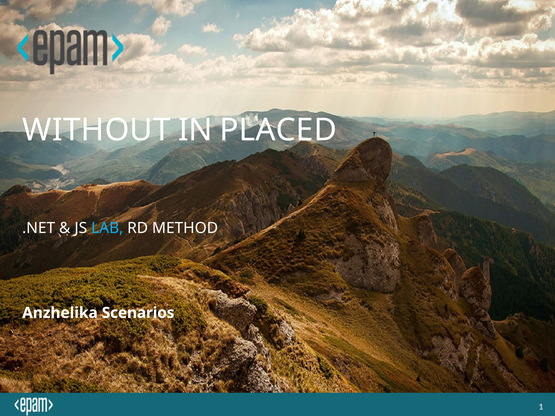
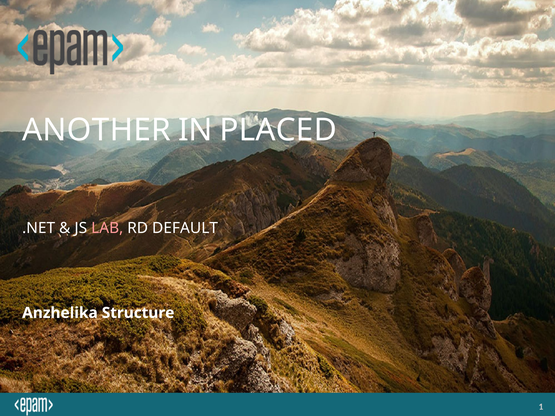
WITHOUT: WITHOUT -> ANOTHER (97, 130)
LAB colour: light blue -> pink (107, 228)
METHOD: METHOD -> DEFAULT (185, 228)
Scenarios: Scenarios -> Structure (138, 313)
